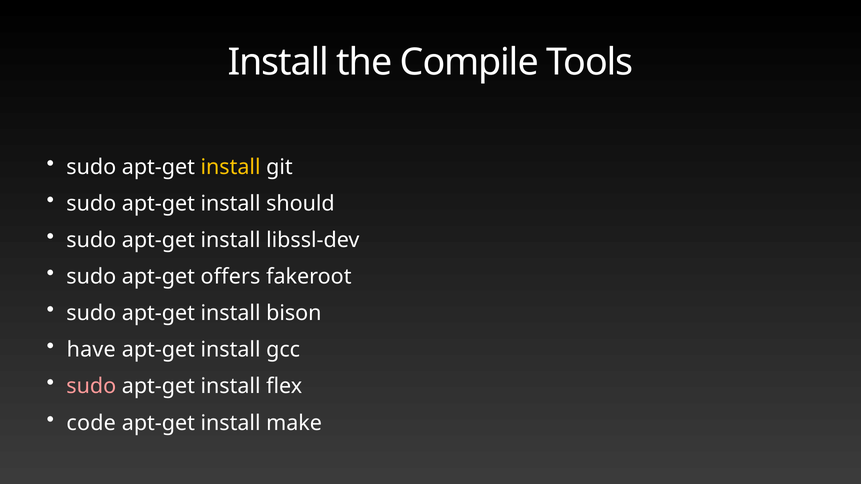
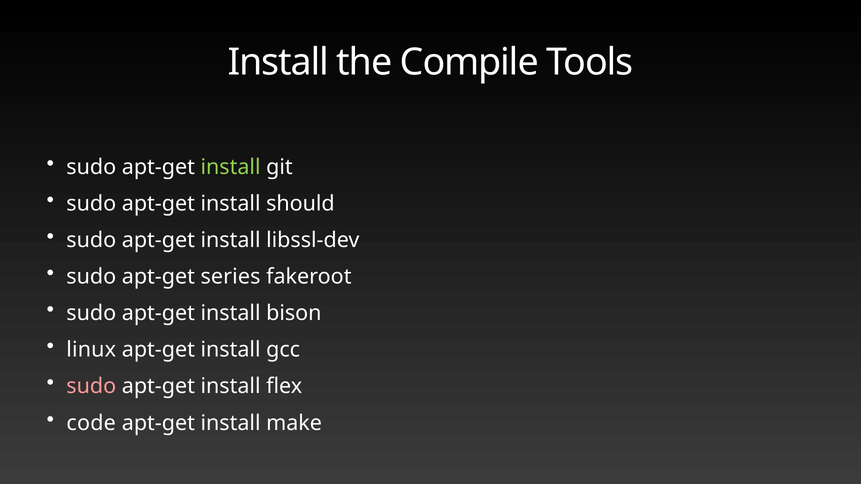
install colour: yellow -> light green (231, 167)
offers: offers -> series (230, 277)
have: have -> linux (91, 350)
